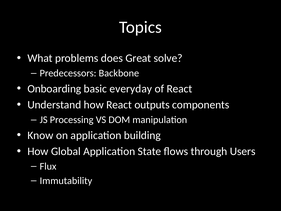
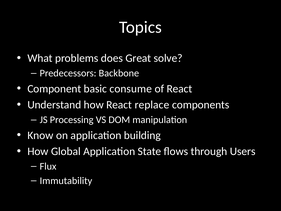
Onboarding: Onboarding -> Component (54, 89)
everyday: everyday -> consume (131, 89)
outputs: outputs -> replace (152, 105)
